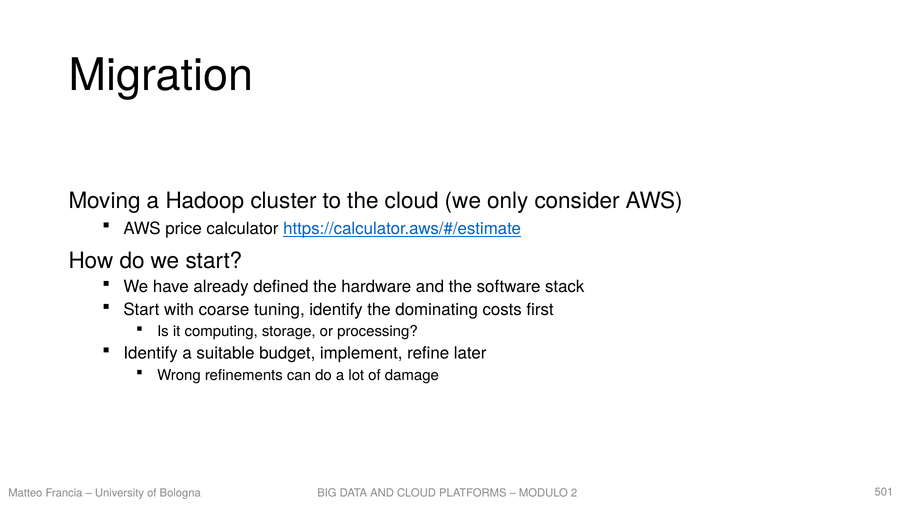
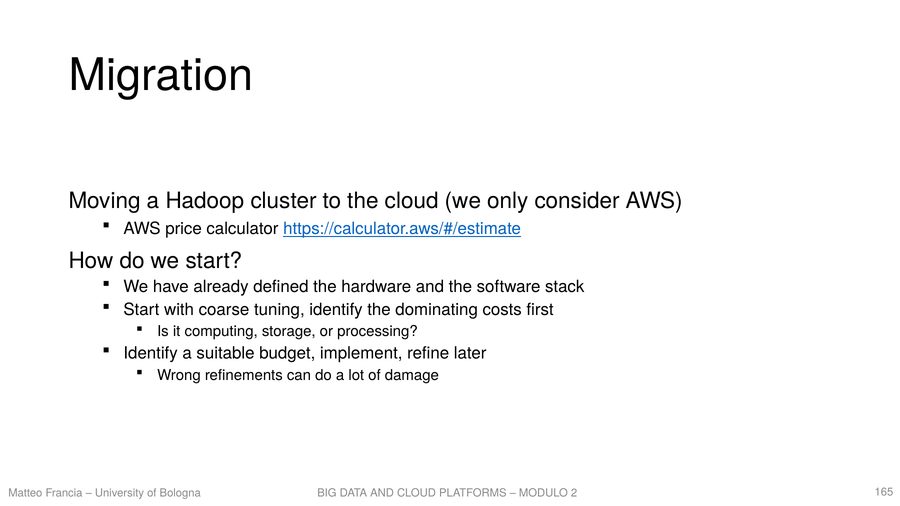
501: 501 -> 165 (884, 492)
